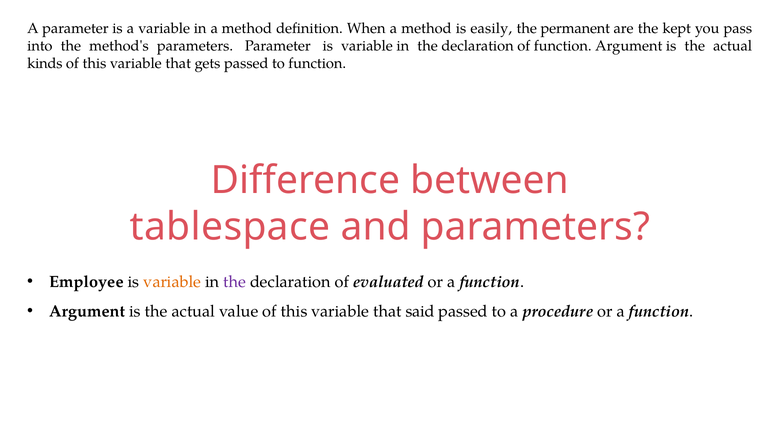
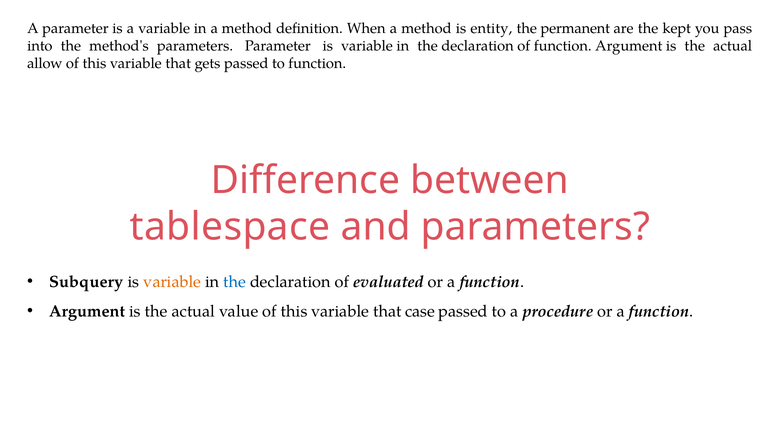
easily: easily -> entity (491, 28)
kinds: kinds -> allow (45, 64)
Employee: Employee -> Subquery (86, 282)
the colour: purple -> blue (235, 282)
said: said -> case (420, 311)
